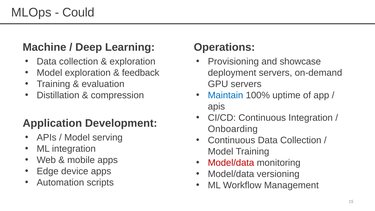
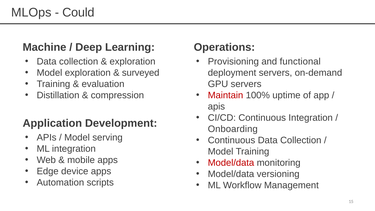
showcase: showcase -> functional (300, 62)
feedback: feedback -> surveyed (141, 73)
Maintain colour: blue -> red (226, 95)
